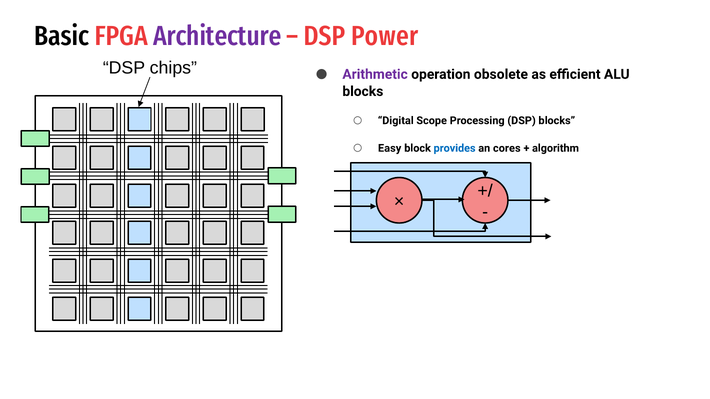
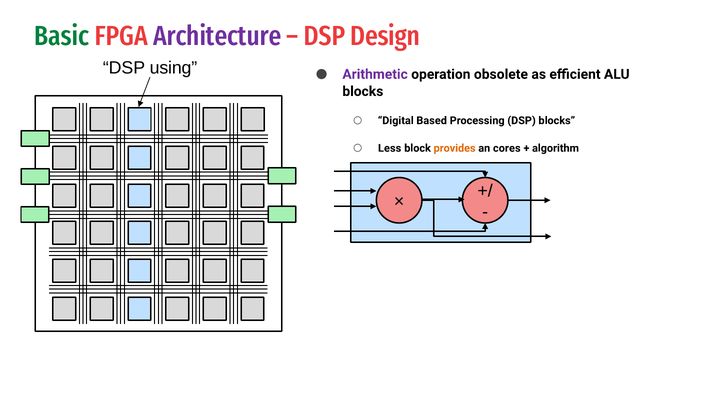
Basic colour: black -> green (62, 36)
Power: Power -> Design (385, 36)
chips: chips -> using (173, 68)
Scope: Scope -> Based (432, 121)
Easy: Easy -> Less (390, 148)
provides colour: blue -> orange (455, 148)
